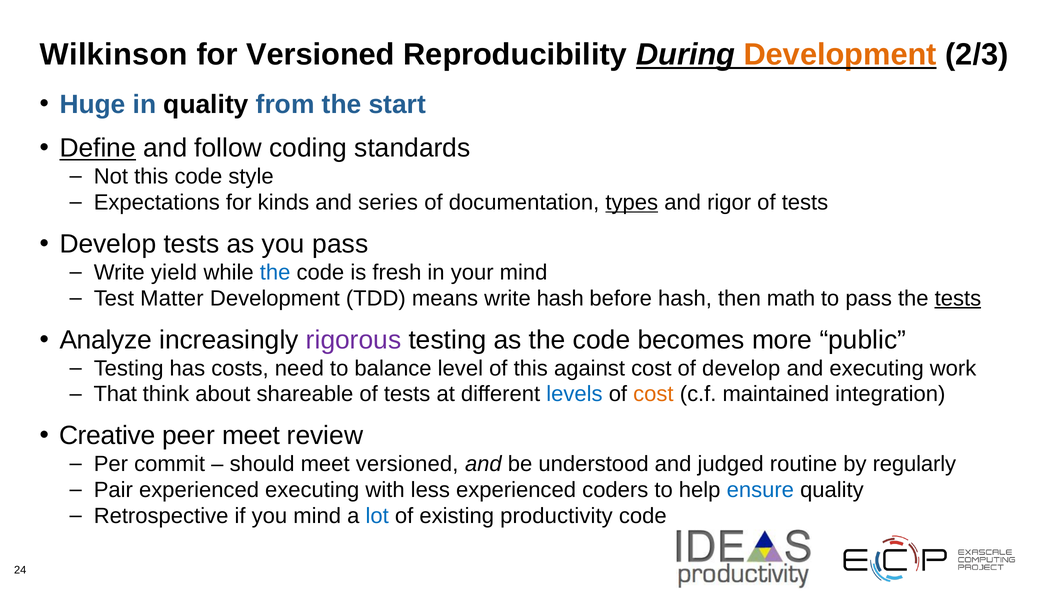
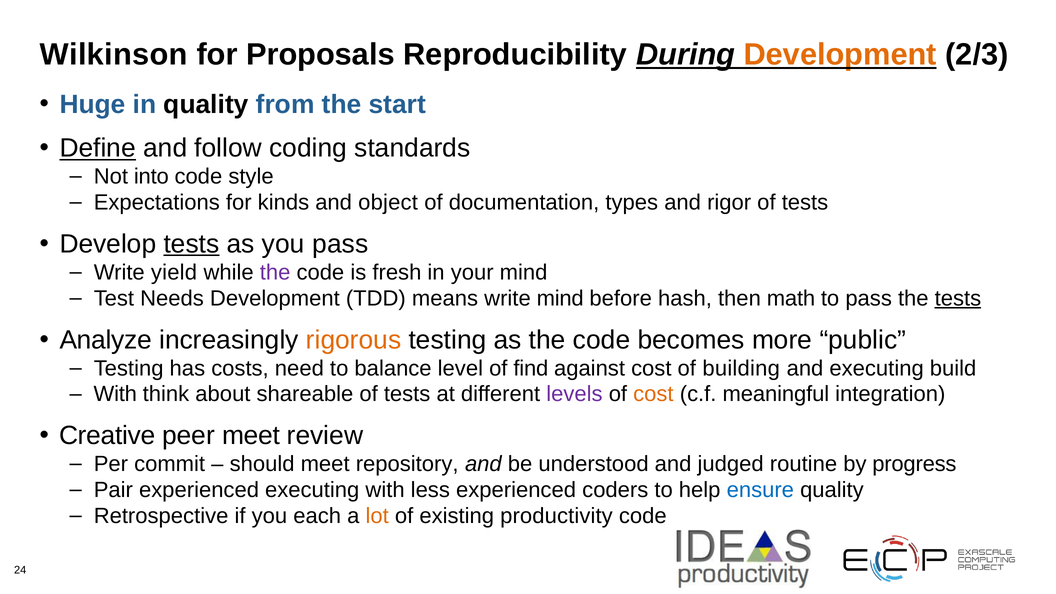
for Versioned: Versioned -> Proposals (320, 55)
Not this: this -> into (151, 177)
series: series -> object (388, 203)
types underline: present -> none (632, 203)
tests underline: none -> present (192, 244)
the colour: blue -> purple (275, 272)
Matter: Matter -> Needs (172, 298)
write hash: hash -> mind (560, 298)
rigorous colour: purple -> orange (354, 340)
of this: this -> find (531, 368)
of develop: develop -> building (741, 368)
work: work -> build (953, 368)
That: That -> With (115, 394)
levels colour: blue -> purple (574, 394)
maintained: maintained -> meaningful (776, 394)
meet versioned: versioned -> repository (407, 464)
regularly: regularly -> progress (914, 464)
you mind: mind -> each (317, 516)
lot colour: blue -> orange (377, 516)
